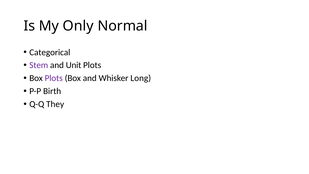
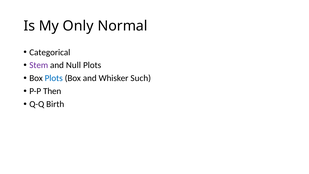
Unit: Unit -> Null (73, 65)
Plots colour: purple -> blue (54, 78)
Long: Long -> Such (141, 78)
Birth: Birth -> Then (52, 91)
They: They -> Birth (55, 104)
